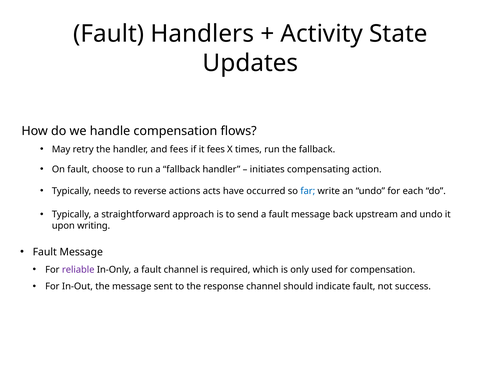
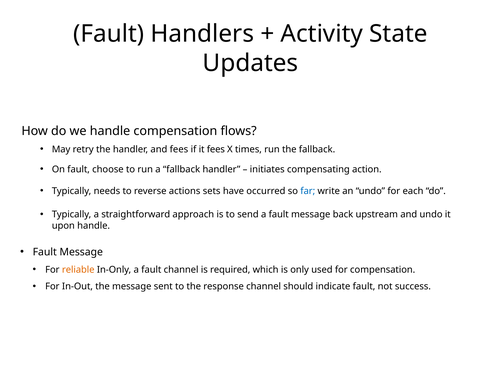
acts: acts -> sets (212, 191)
upon writing: writing -> handle (94, 226)
reliable colour: purple -> orange (78, 269)
